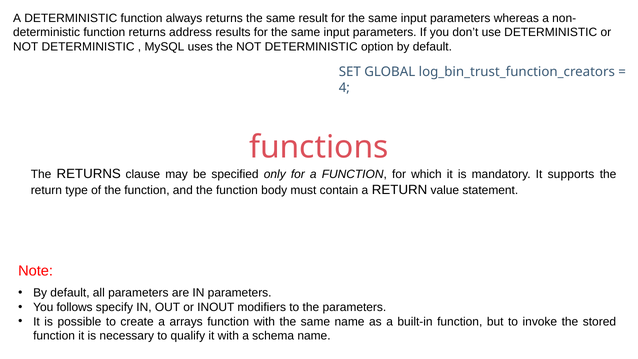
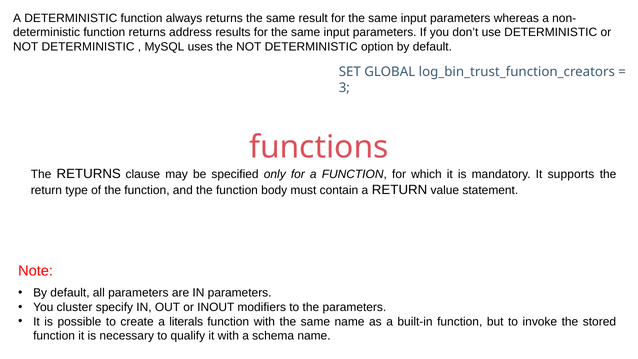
4: 4 -> 3 (344, 88)
follows: follows -> cluster (75, 307)
arrays: arrays -> literals (186, 322)
